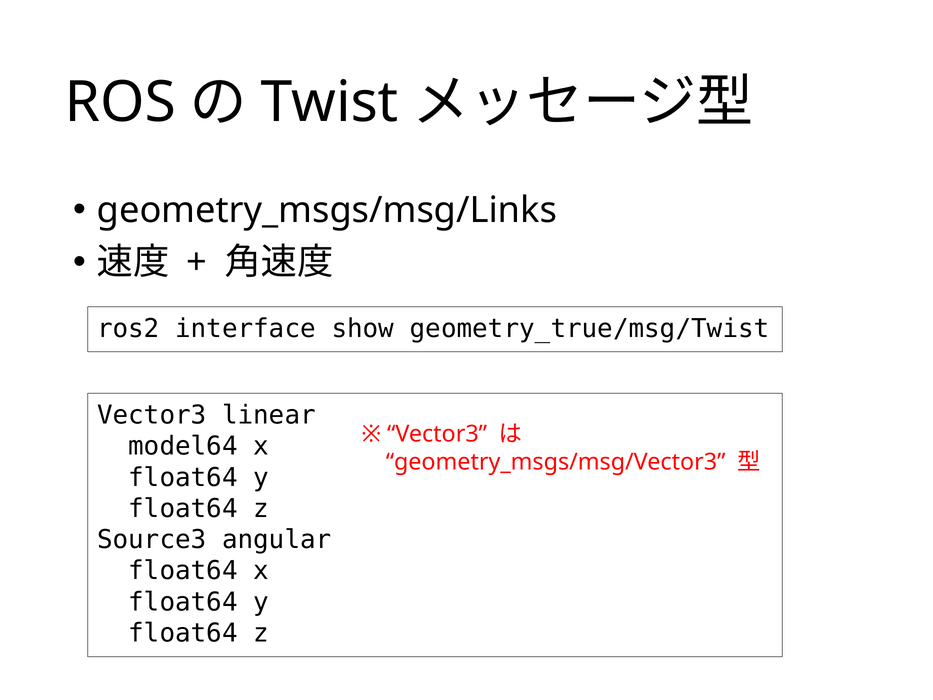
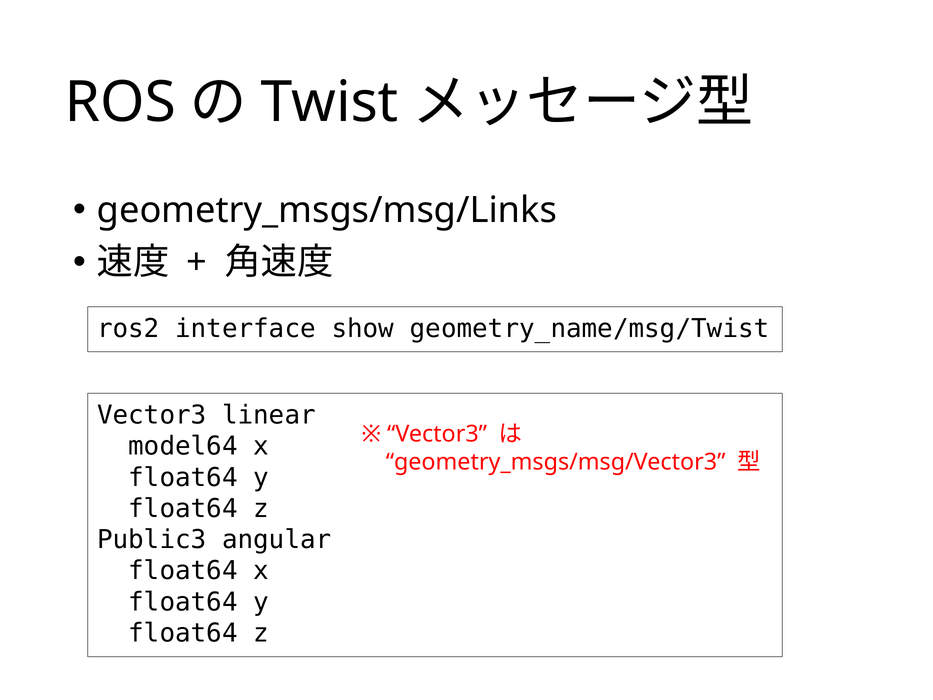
geometry_true/msg/Twist: geometry_true/msg/Twist -> geometry_name/msg/Twist (590, 329)
Source3: Source3 -> Public3 (152, 540)
